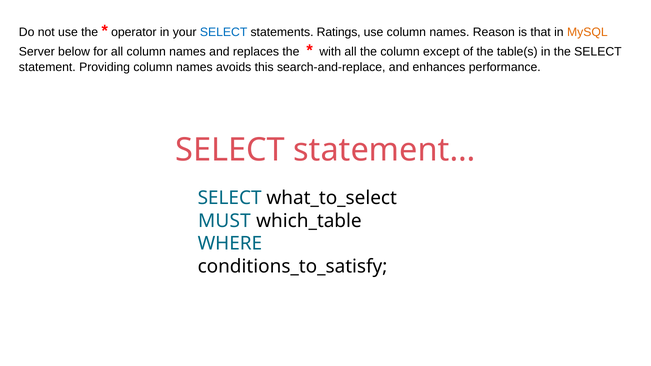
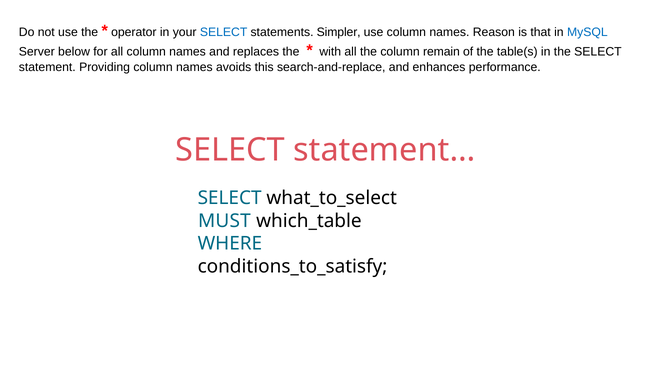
Ratings: Ratings -> Simpler (339, 32)
MySQL colour: orange -> blue (587, 32)
except: except -> remain (441, 52)
